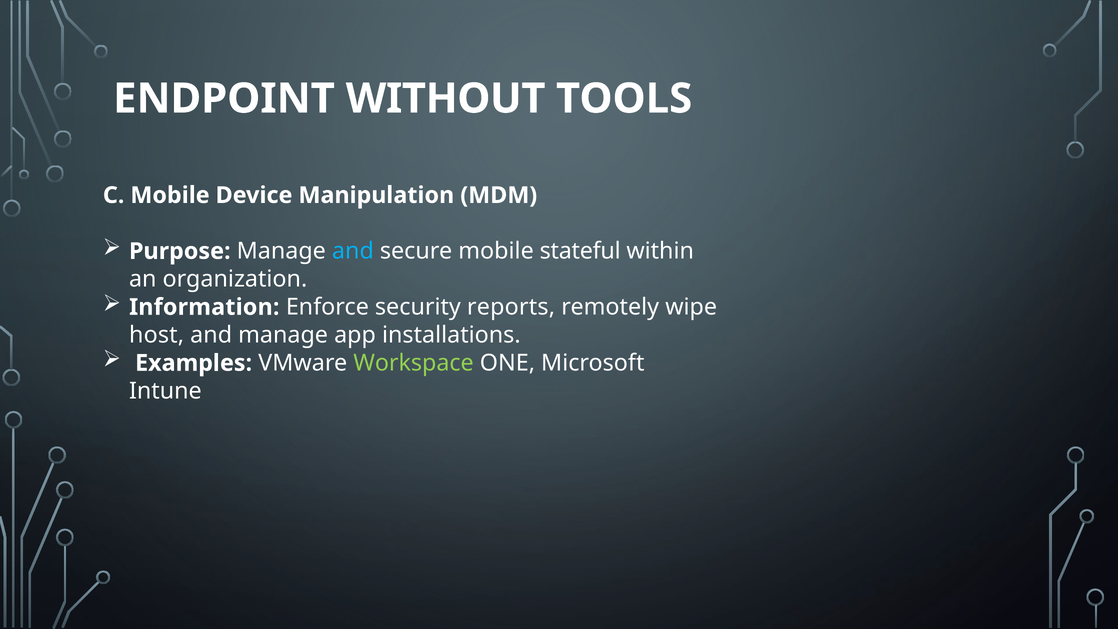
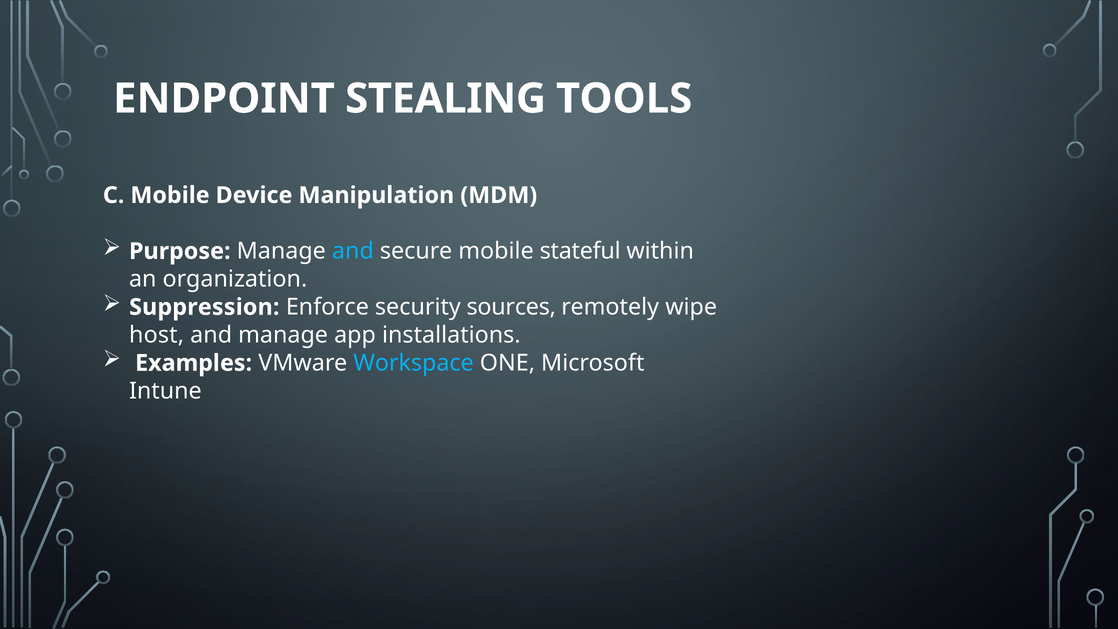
WITHOUT: WITHOUT -> STEALING (446, 99)
Information: Information -> Suppression (204, 307)
reports: reports -> sources (511, 307)
Workspace colour: light green -> light blue (414, 363)
